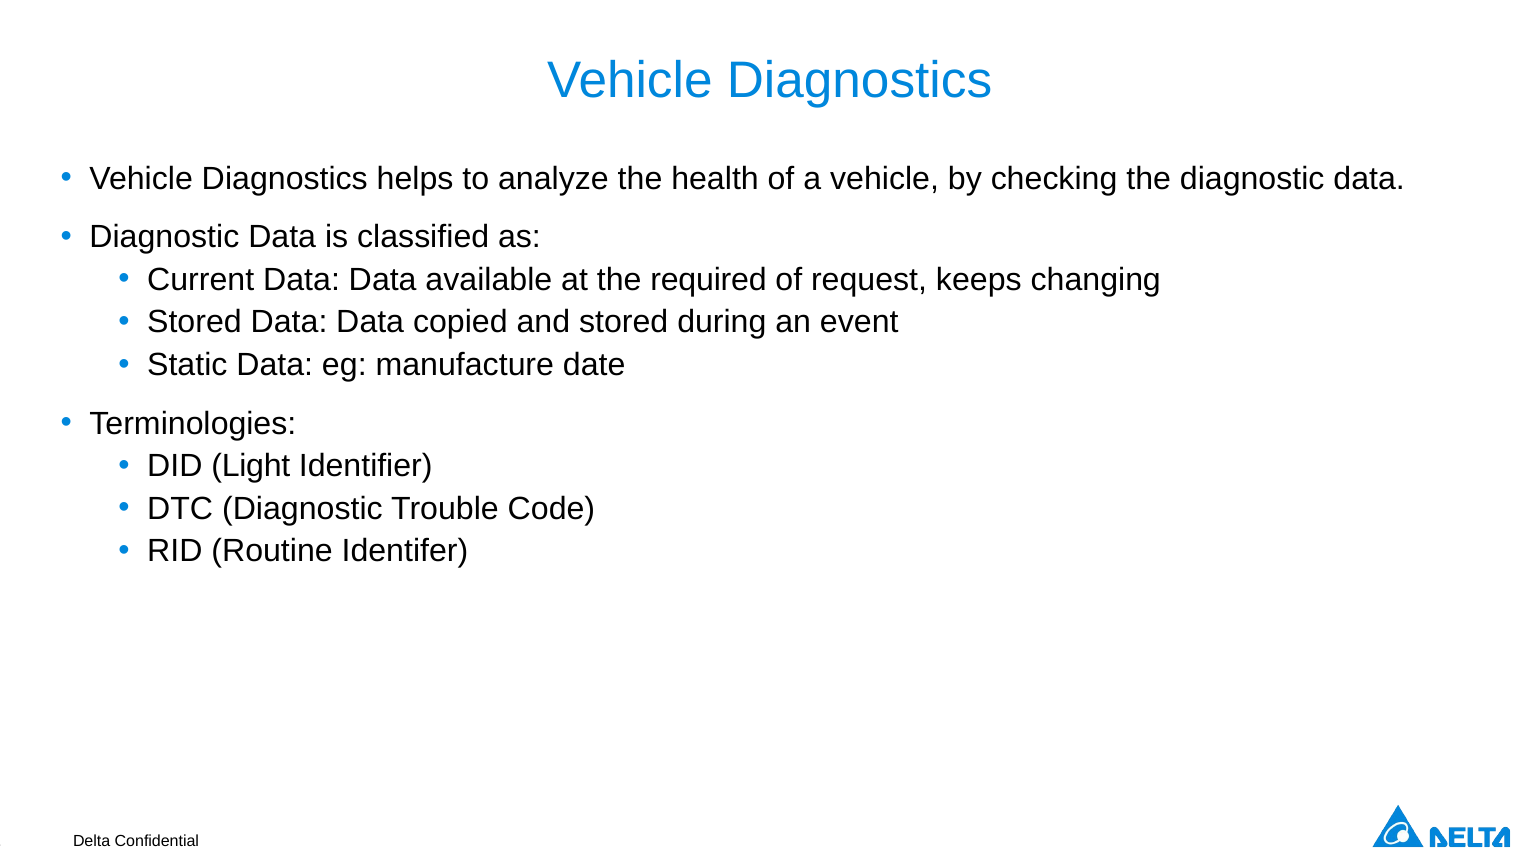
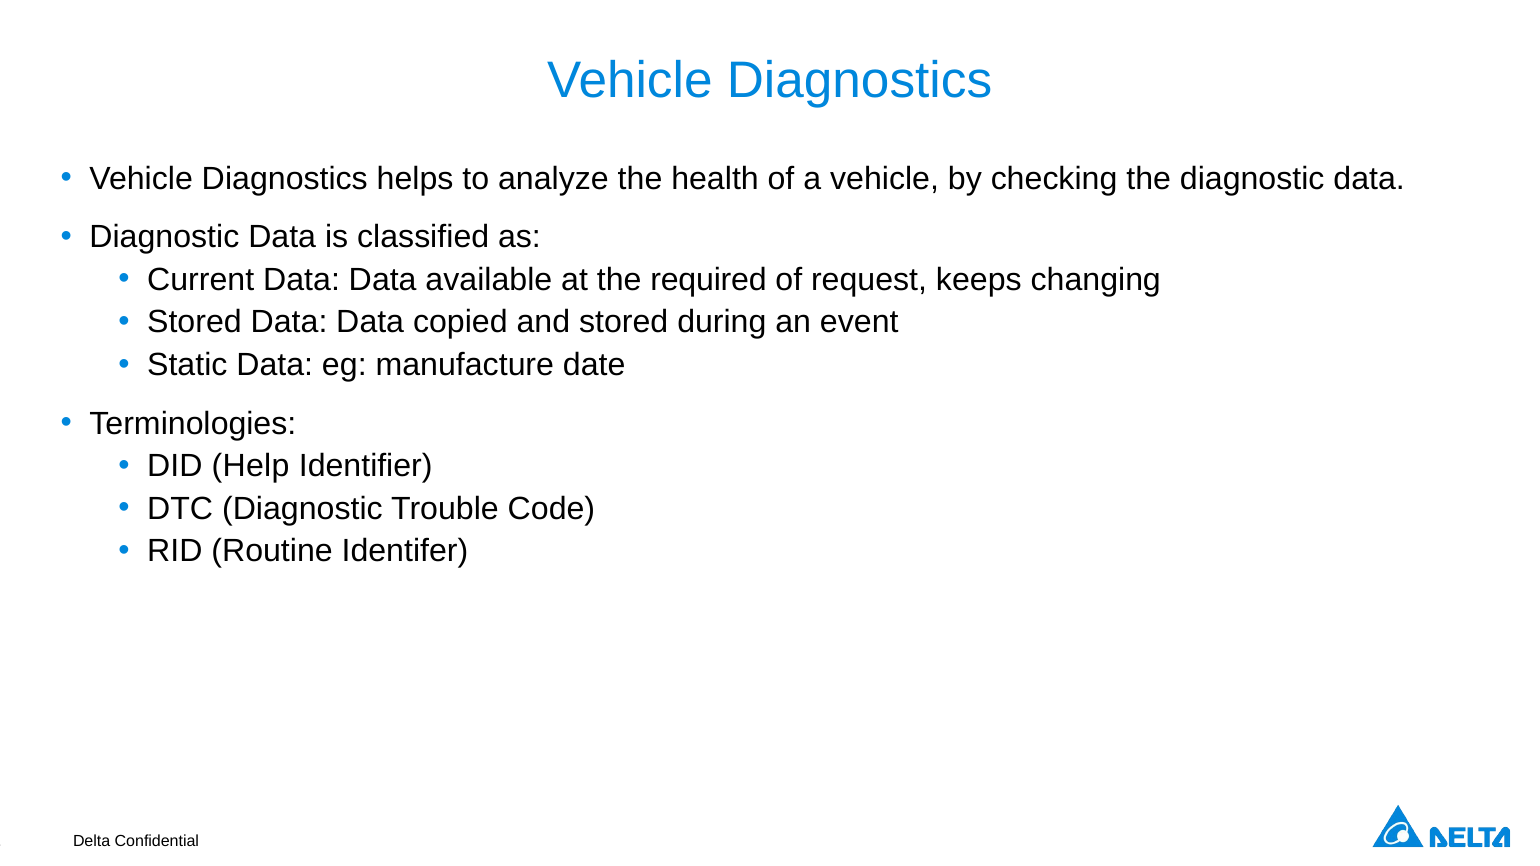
Light: Light -> Help (251, 466)
